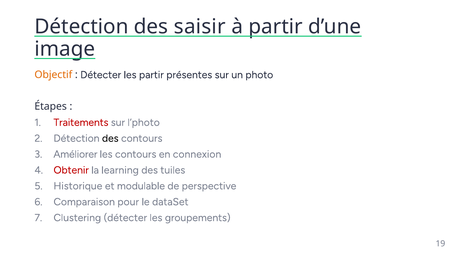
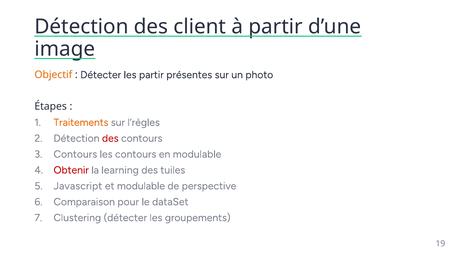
saisir: saisir -> client (200, 27)
Traitements colour: red -> orange (81, 123)
l’photo: l’photo -> l’règles (144, 123)
des colour: black -> red (110, 138)
Améliorer: Améliorer -> Contours (75, 154)
en connexion: connexion -> modulable (197, 154)
Historique: Historique -> Javascript (78, 186)
